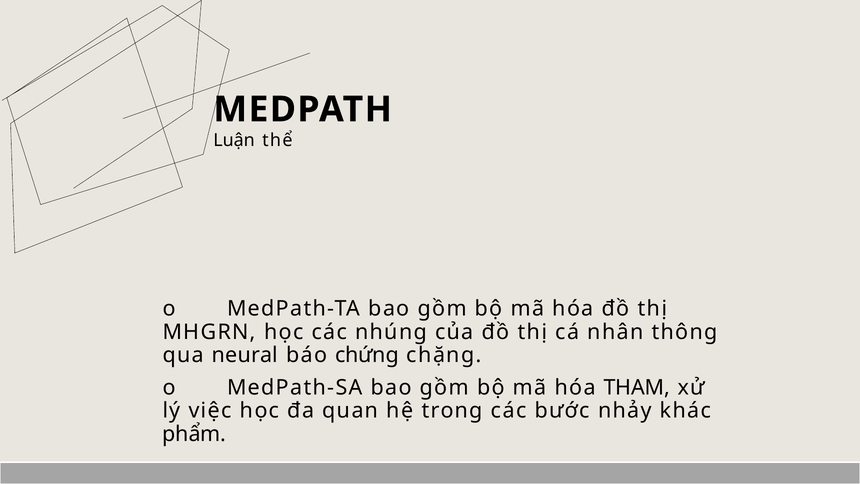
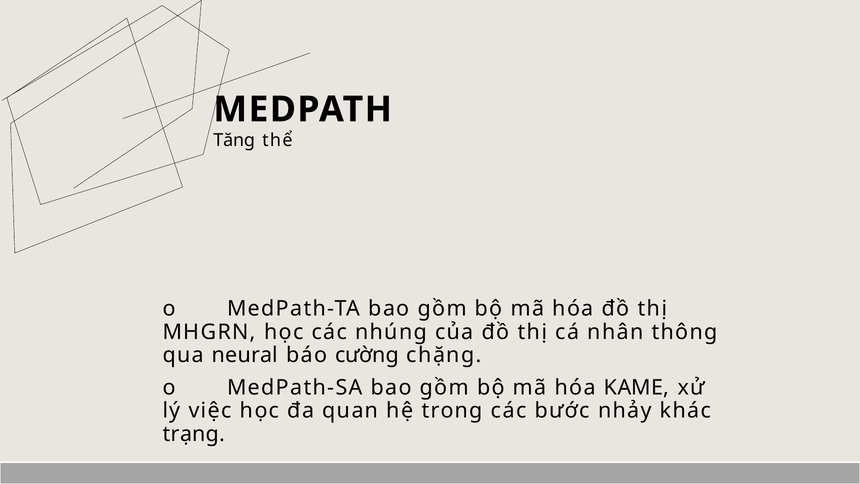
Luận: Luận -> Tăng (234, 140)
chứng: chứng -> cường (367, 355)
THAM: THAM -> KAME (637, 387)
phẩm: phẩm -> trạng (194, 434)
